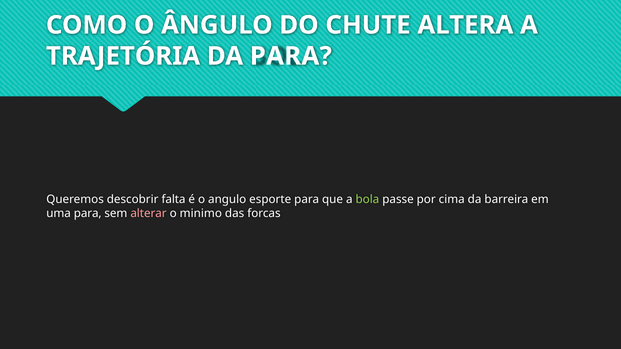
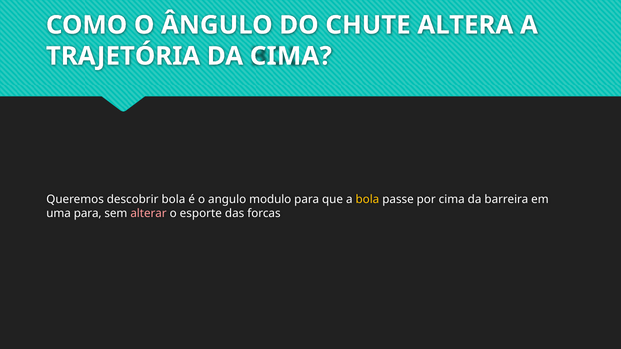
DA PARA: PARA -> CIMA (291, 56)
descobrir falta: falta -> bola (173, 200)
esporte: esporte -> modulo (270, 200)
bola colour: light green -> yellow (367, 200)
minimo: minimo -> esporte (201, 214)
